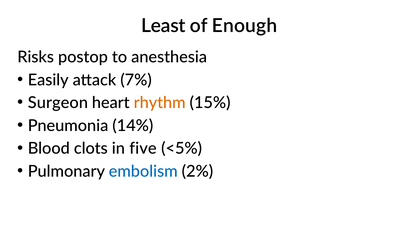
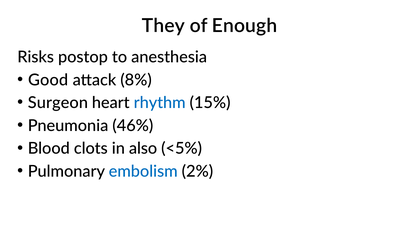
Least: Least -> They (163, 26)
Easily: Easily -> Good (48, 80)
7%: 7% -> 8% (136, 80)
rhythm colour: orange -> blue (160, 103)
14%: 14% -> 46% (133, 126)
five: five -> also (143, 149)
